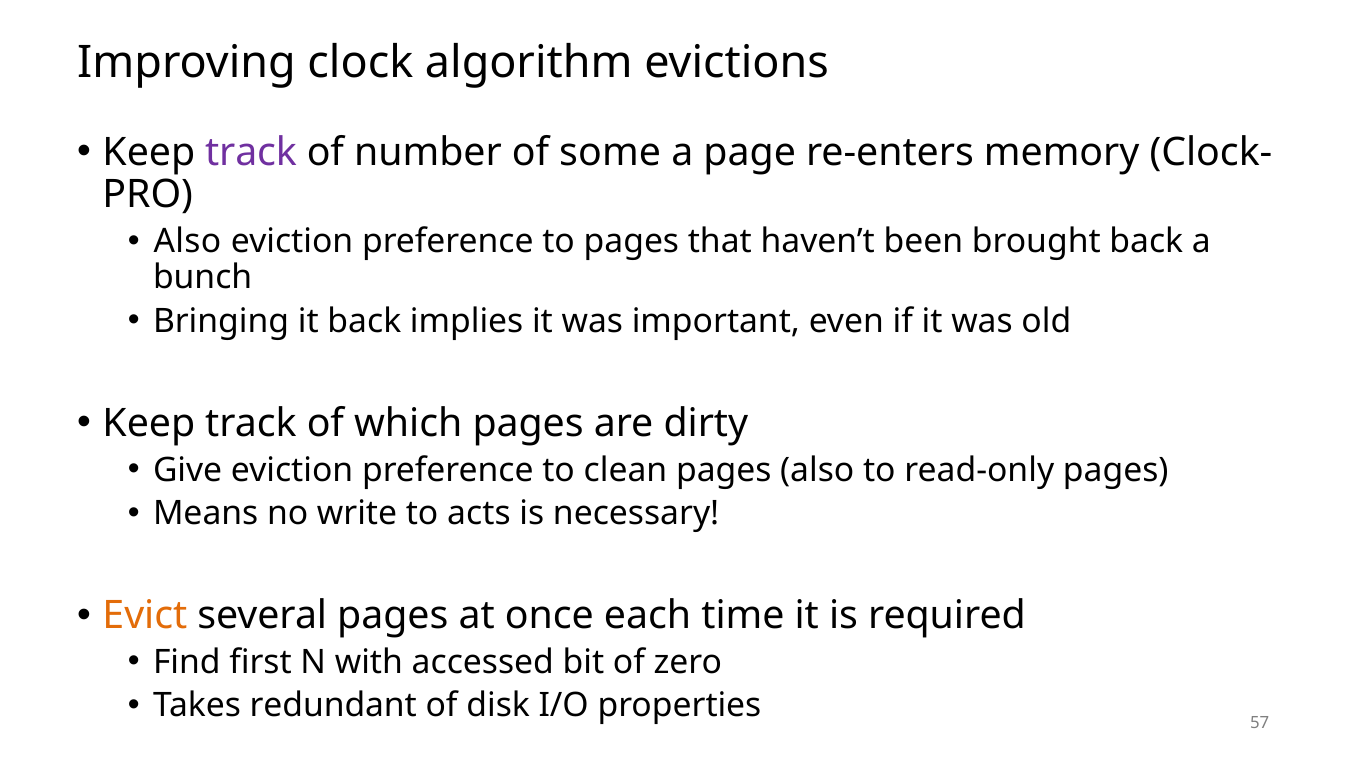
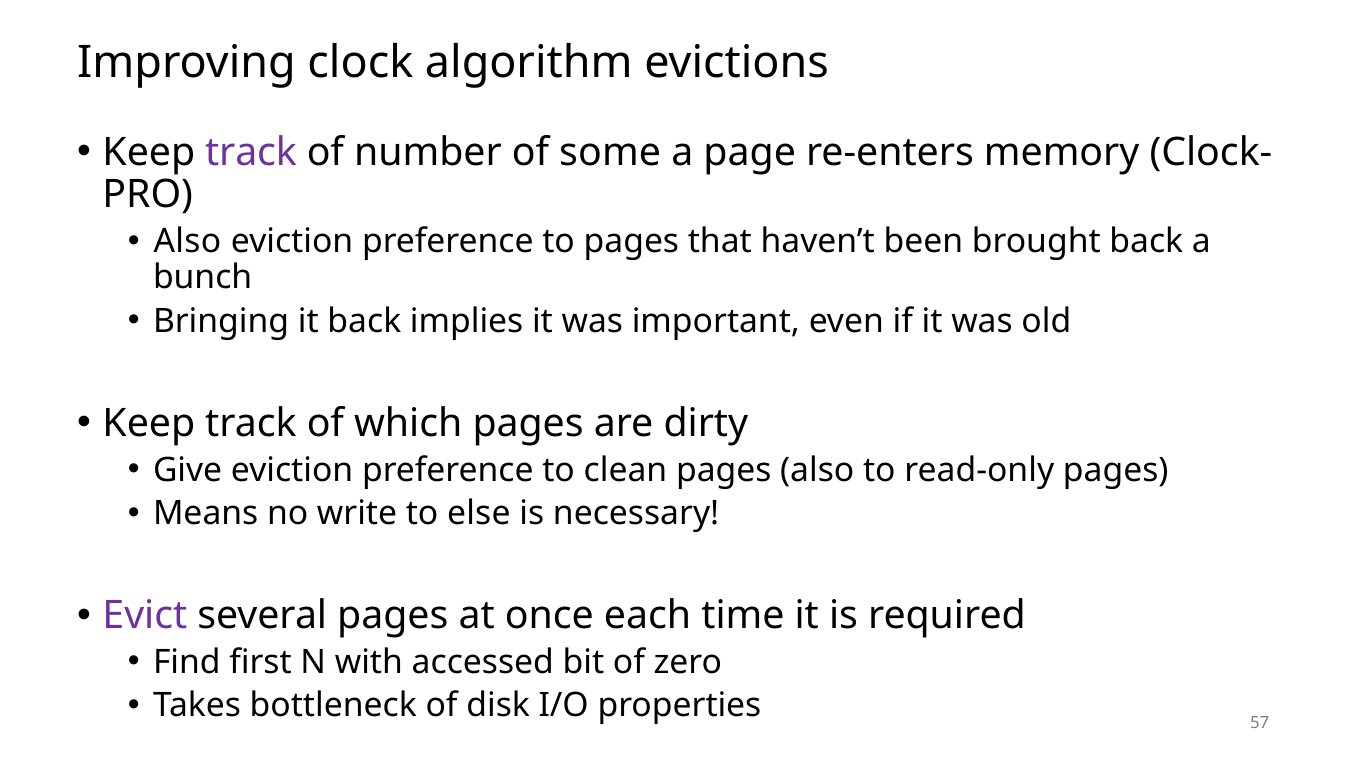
acts: acts -> else (479, 513)
Evict colour: orange -> purple (145, 615)
redundant: redundant -> bottleneck (333, 705)
